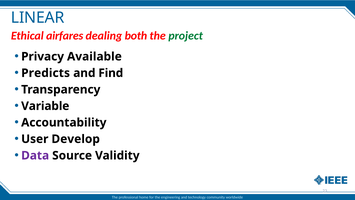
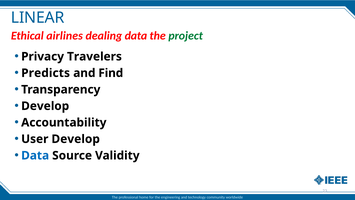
airfares: airfares -> airlines (65, 36)
dealing both: both -> data (136, 36)
Available: Available -> Travelers (94, 56)
Variable: Variable -> Develop (45, 106)
Data colour: purple -> blue (35, 155)
